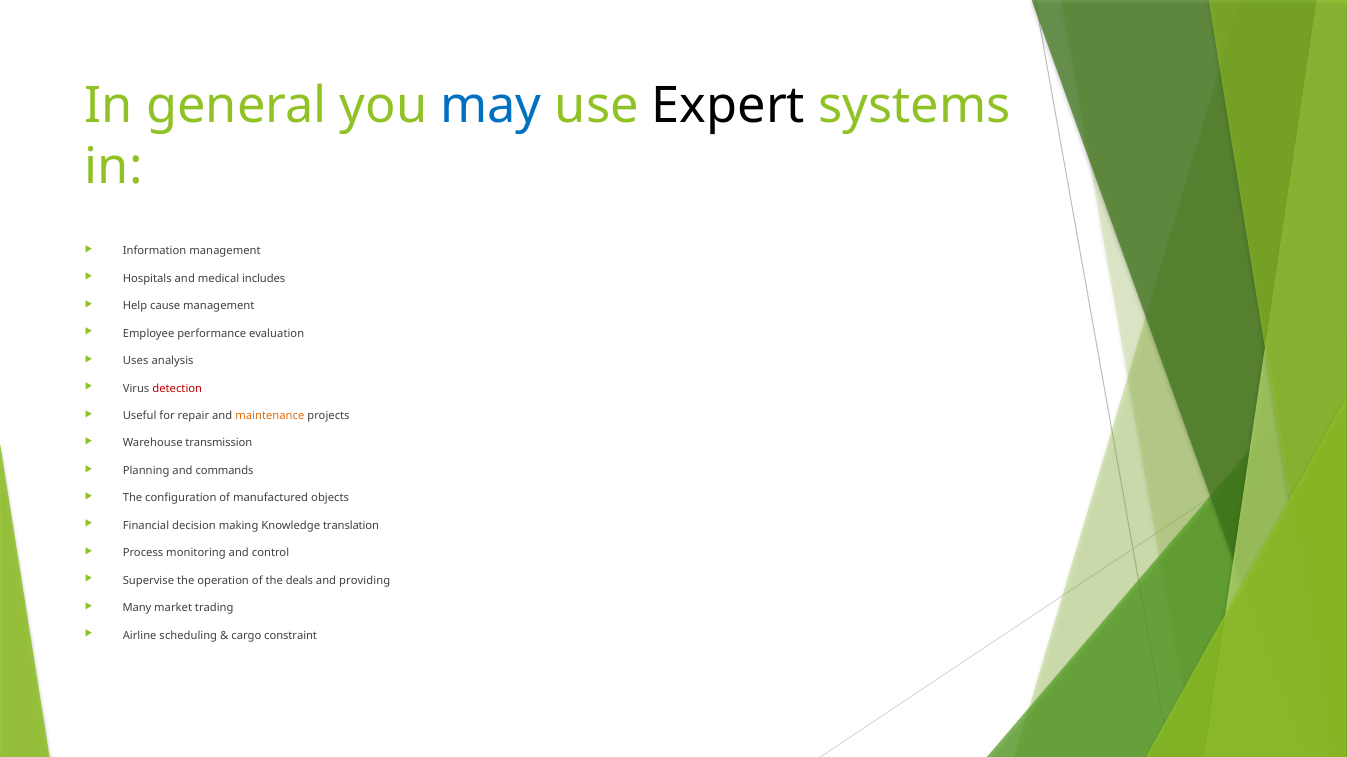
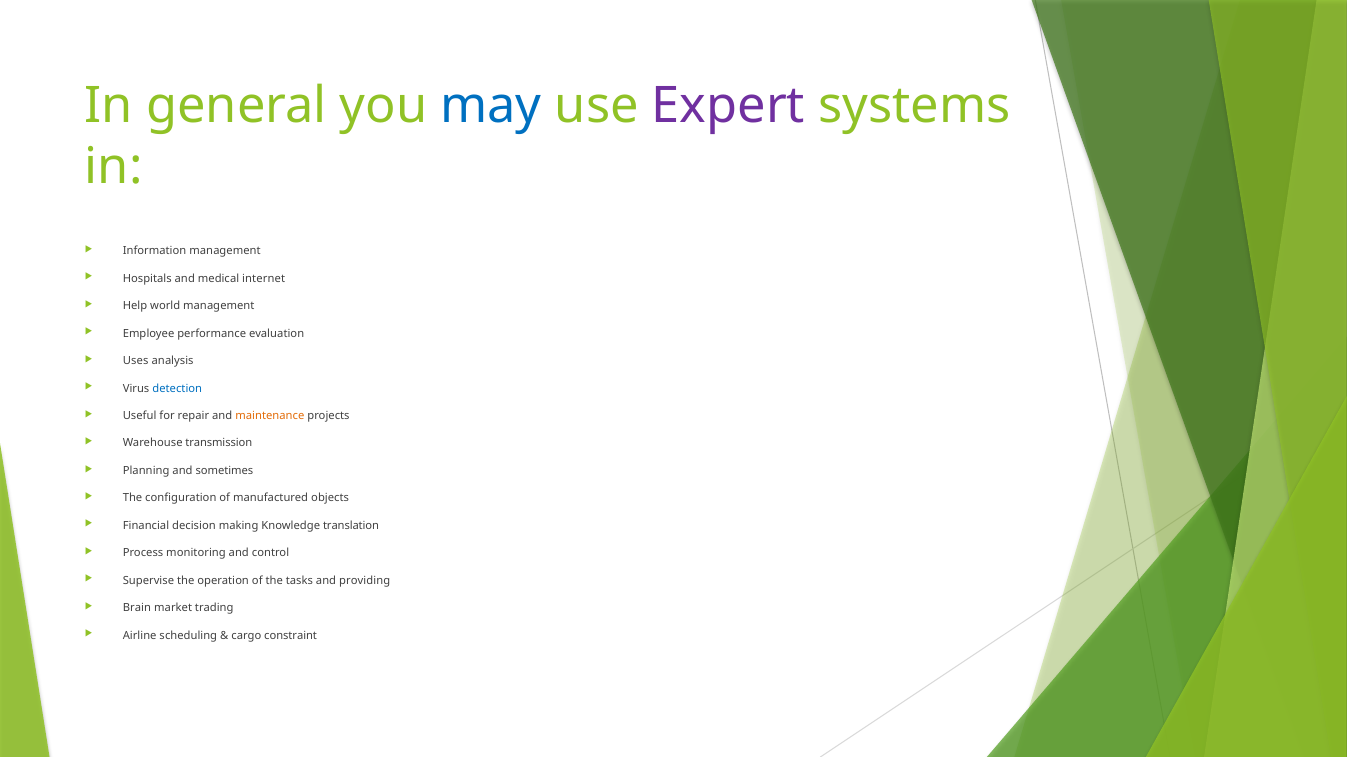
Expert colour: black -> purple (729, 106)
includes: includes -> internet (264, 279)
cause: cause -> world (165, 306)
detection colour: red -> blue (177, 389)
commands: commands -> sometimes (224, 471)
deals: deals -> tasks (299, 581)
Many: Many -> Brain (137, 609)
